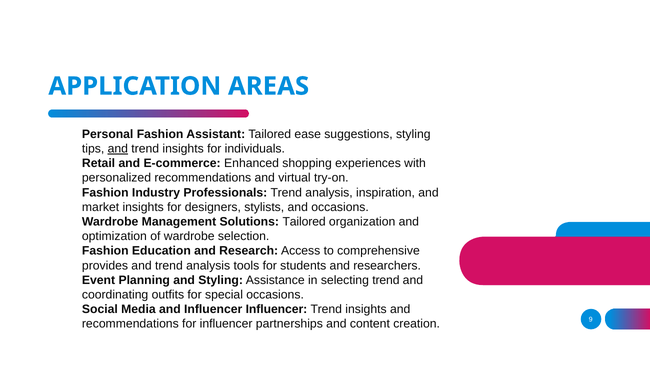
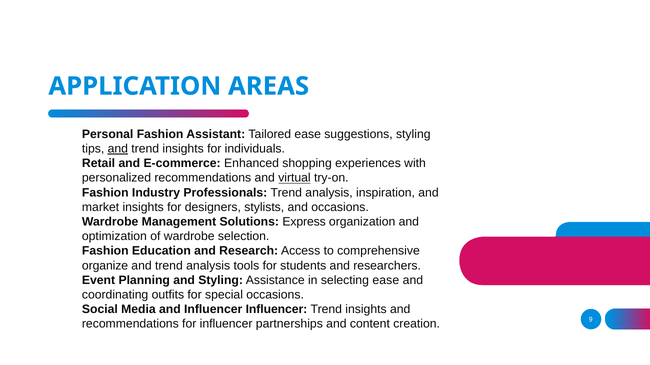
virtual underline: none -> present (294, 178)
Solutions Tailored: Tailored -> Express (304, 222)
provides: provides -> organize (105, 266)
selecting trend: trend -> ease (386, 281)
